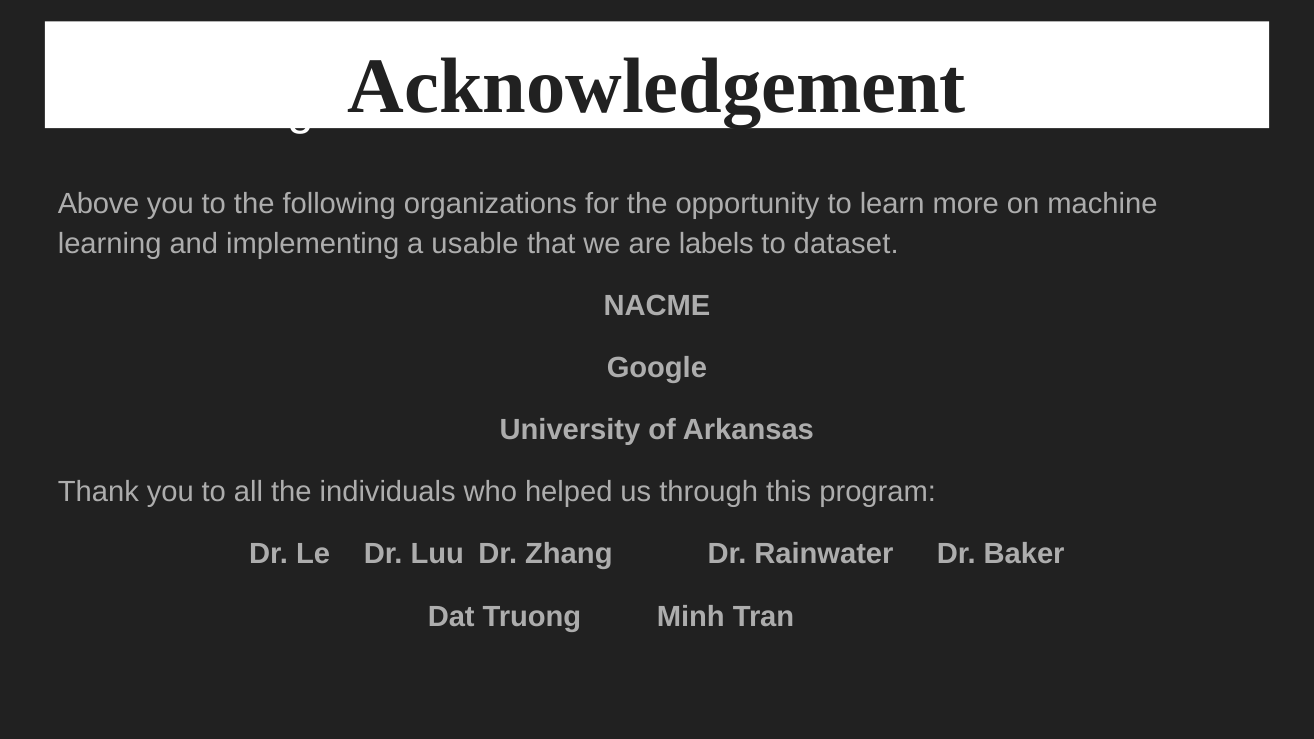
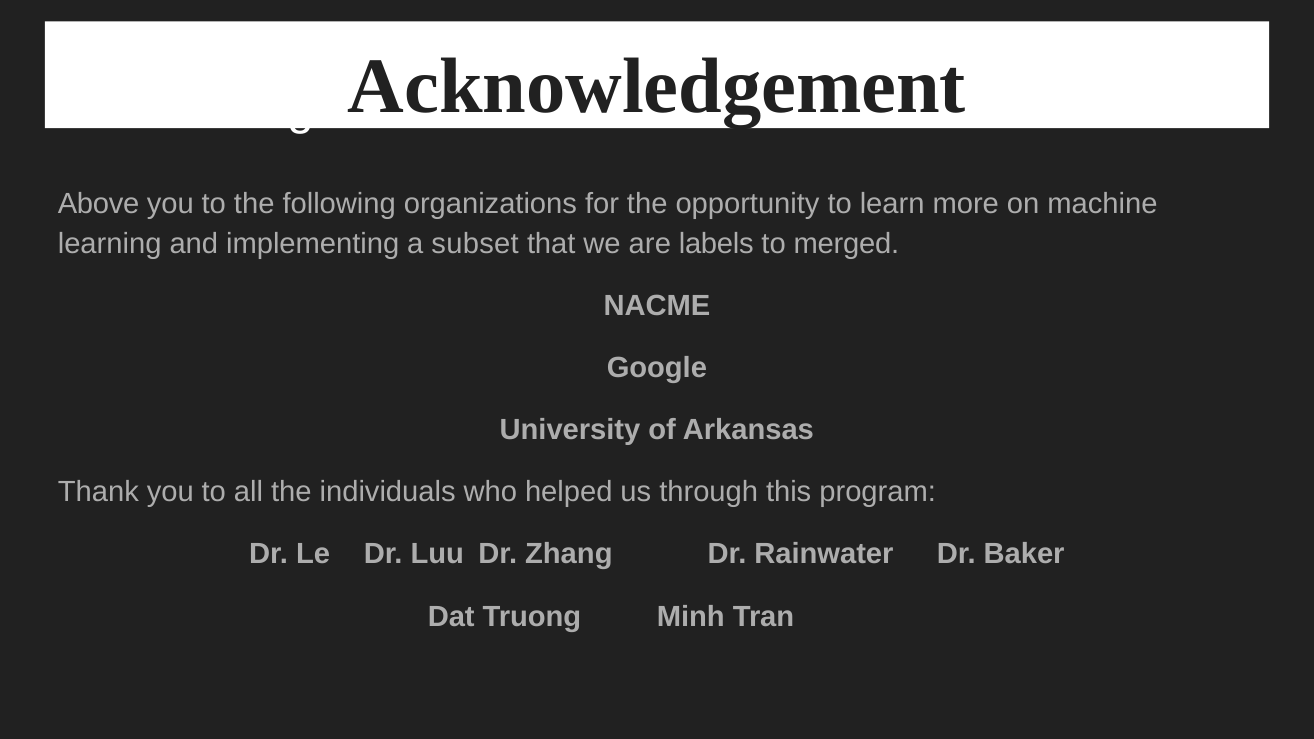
usable: usable -> subset (475, 244)
dataset: dataset -> merged (846, 244)
